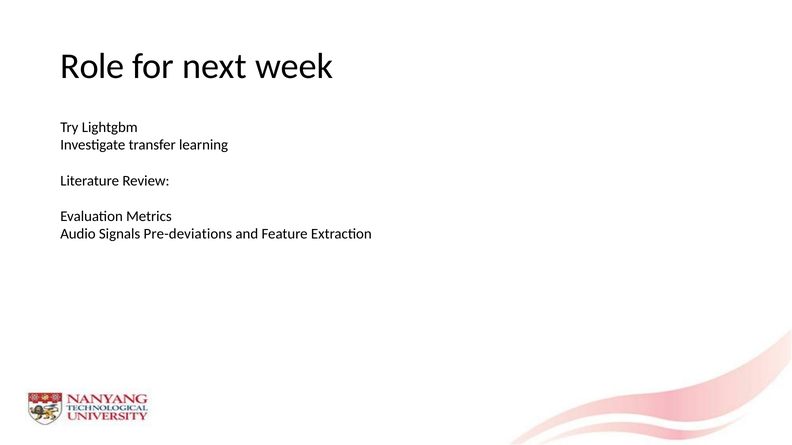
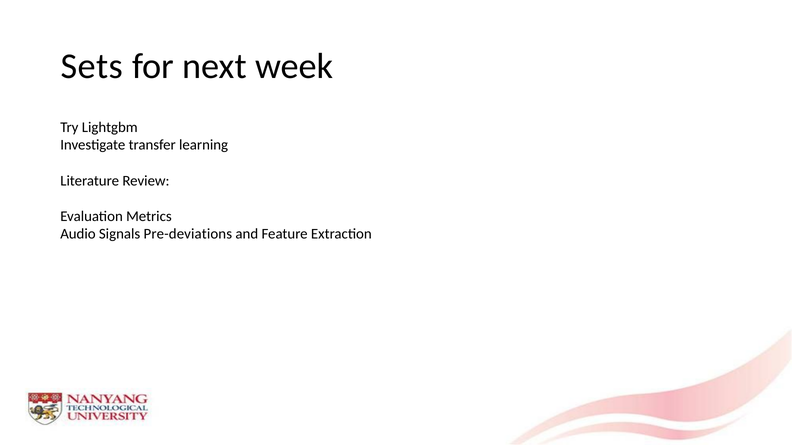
Role: Role -> Sets (92, 67)
